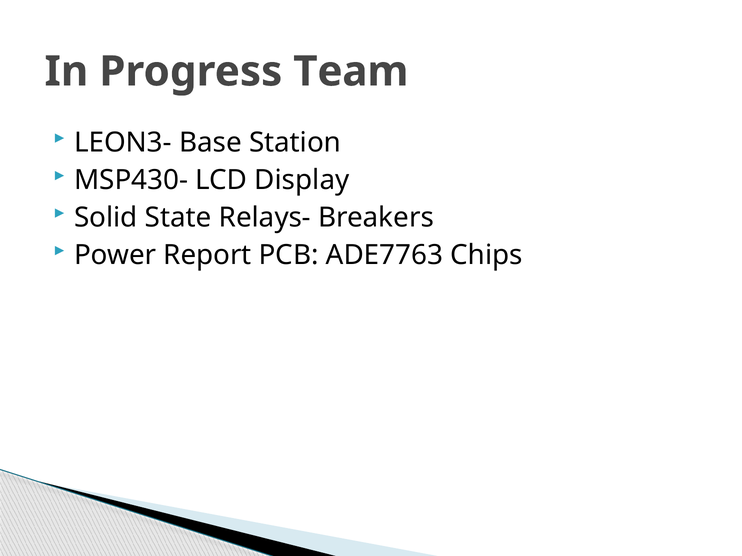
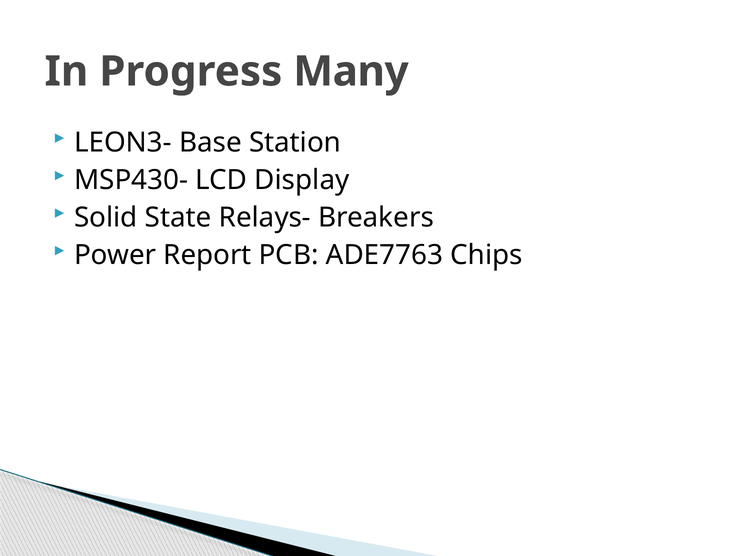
Team: Team -> Many (351, 72)
